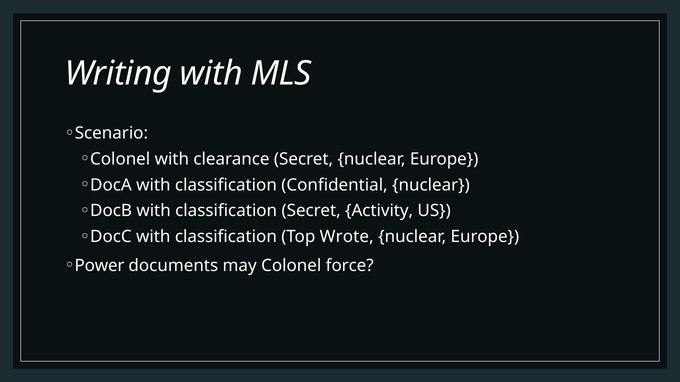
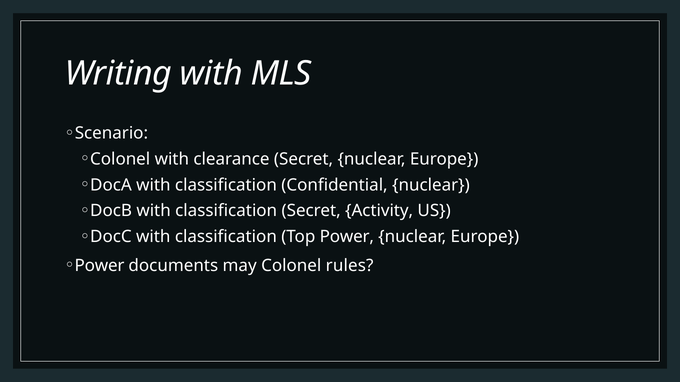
Top Wrote: Wrote -> Power (347, 237)
force: force -> rules (350, 266)
